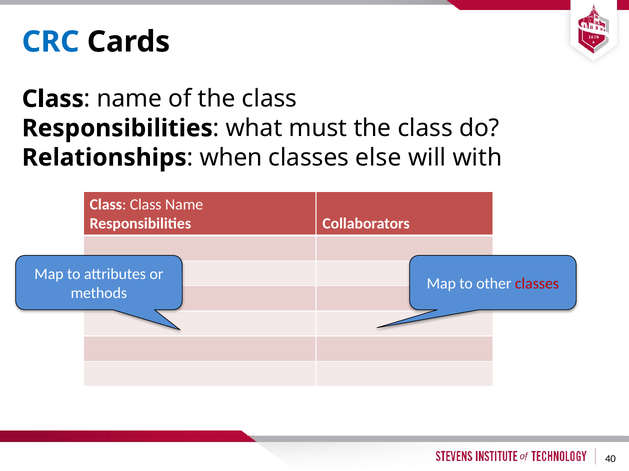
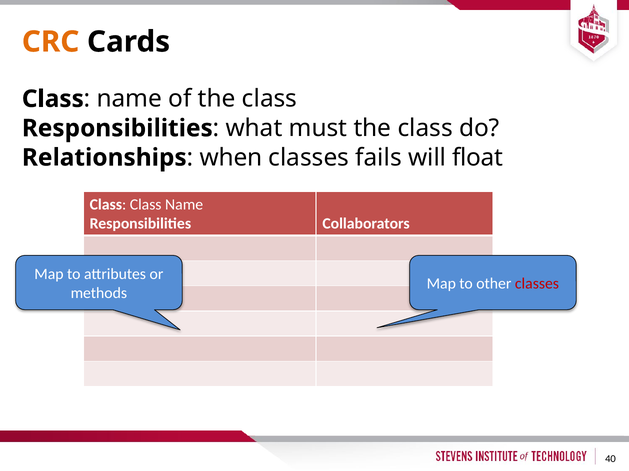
CRC colour: blue -> orange (51, 42)
else: else -> fails (379, 158)
with: with -> float (478, 158)
